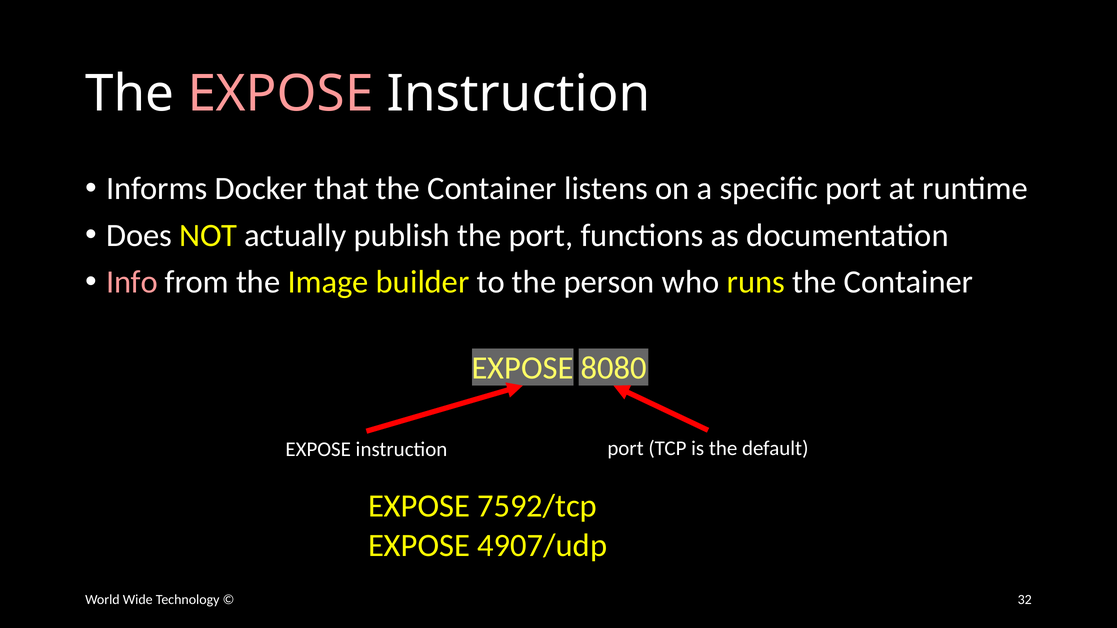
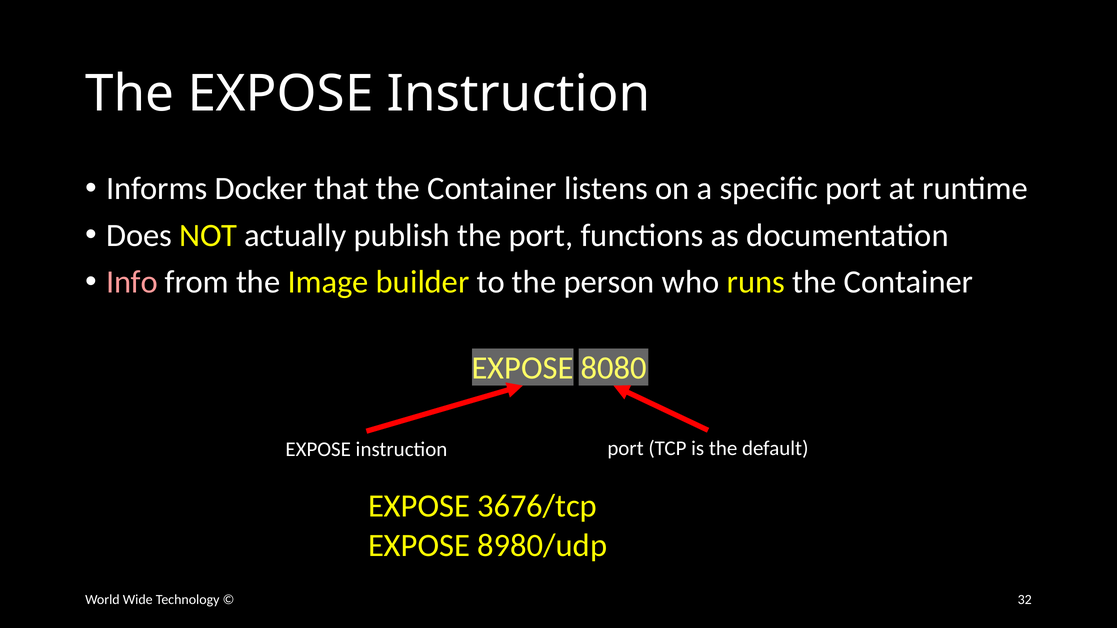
EXPOSE colour: pink -> white (280, 94)
7592/tcp: 7592/tcp -> 3676/tcp (537, 506)
4907/udp: 4907/udp -> 8980/udp (542, 546)
